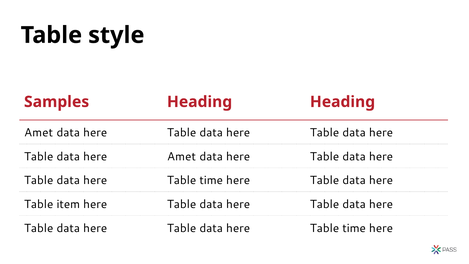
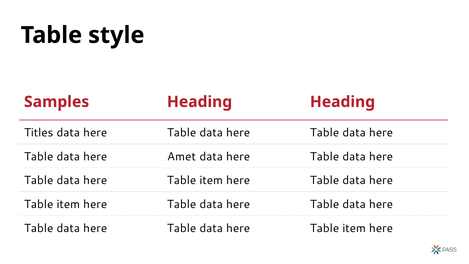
Amet: Amet -> Titles (39, 133)
time: time -> item (211, 180)
time: time -> item (354, 228)
